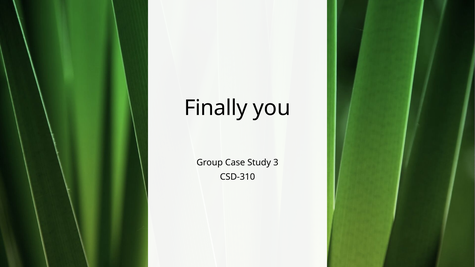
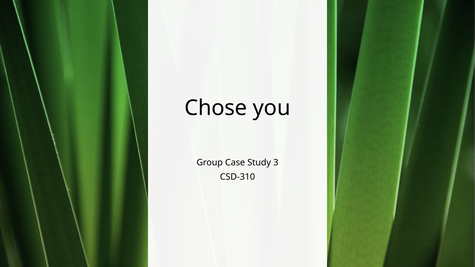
Finally: Finally -> Chose (216, 108)
